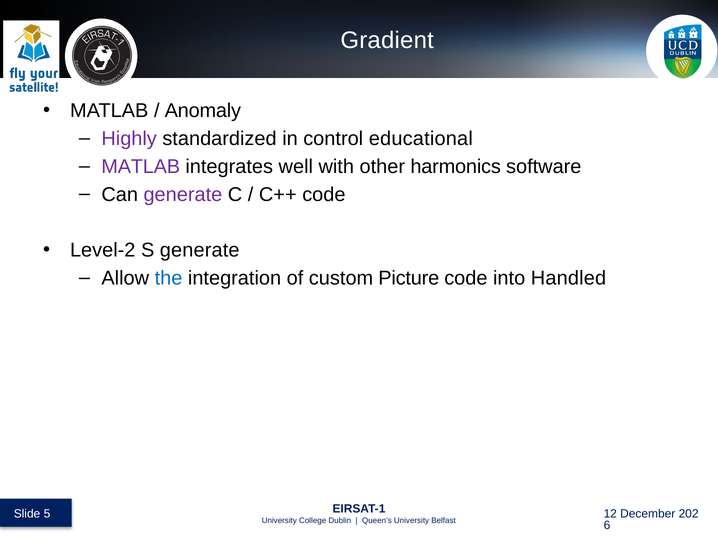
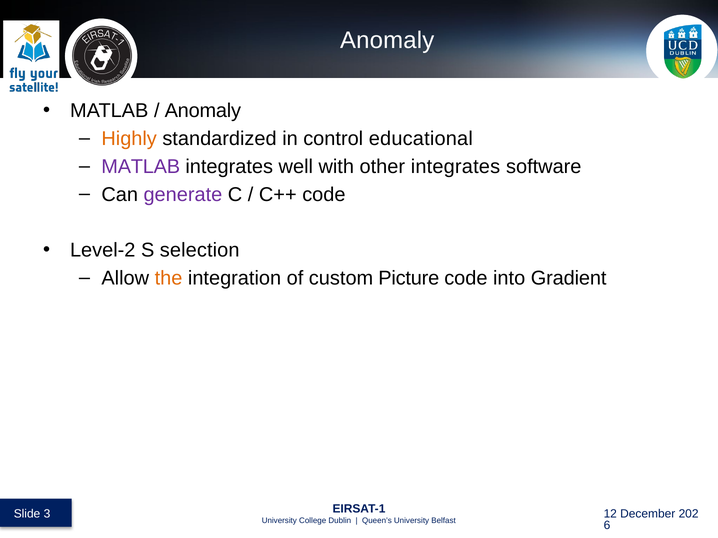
Gradient: Gradient -> Anomaly (387, 41)
Highly colour: purple -> orange (129, 139)
other harmonics: harmonics -> integrates (455, 167)
S generate: generate -> selection (200, 251)
the colour: blue -> orange (169, 278)
Handled: Handled -> Gradient (569, 278)
5: 5 -> 3 (47, 514)
